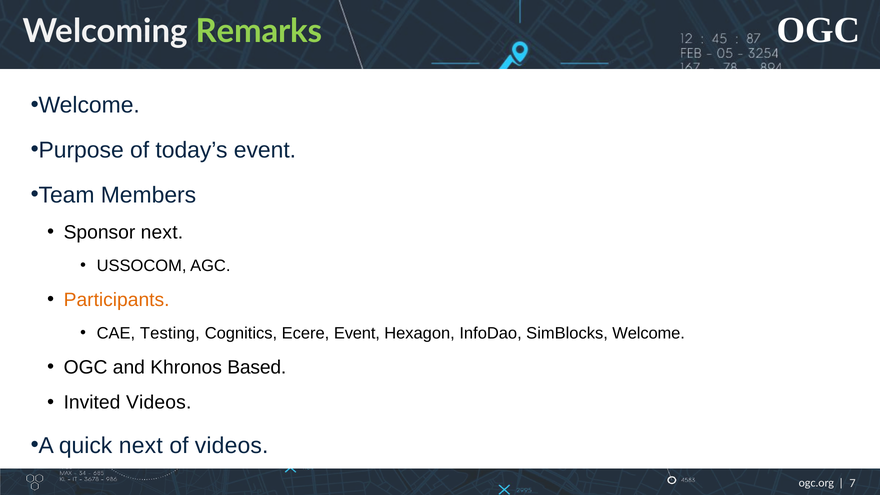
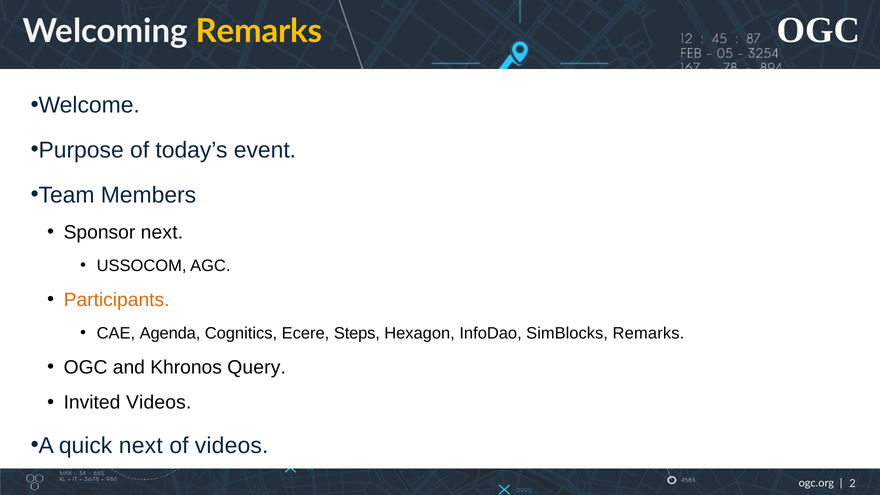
Remarks colour: light green -> yellow (259, 31)
Testing: Testing -> Agenda (170, 333)
Ecere Event: Event -> Steps (357, 333)
SimBlocks Welcome: Welcome -> Remarks (648, 333)
Based: Based -> Query (257, 367)
7: 7 -> 2 (852, 483)
